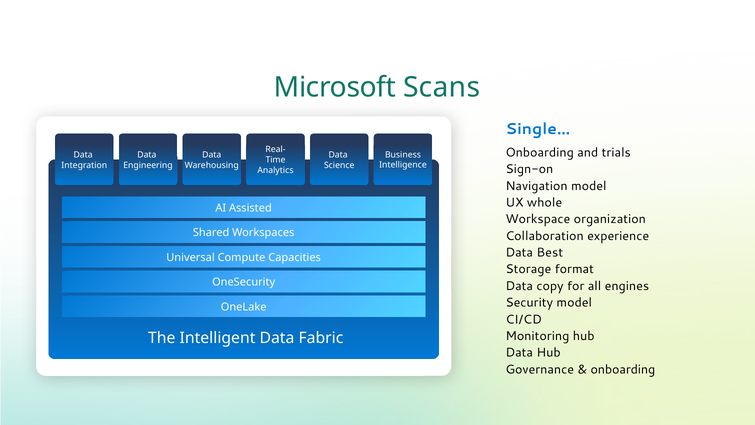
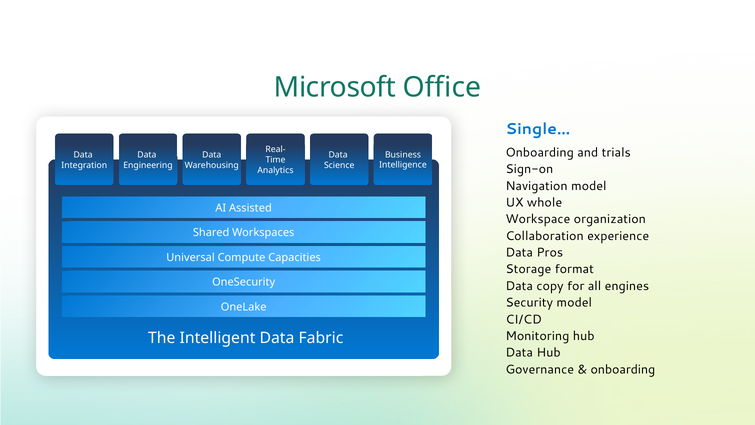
Scans: Scans -> Office (442, 87)
Best: Best -> Pros (550, 252)
